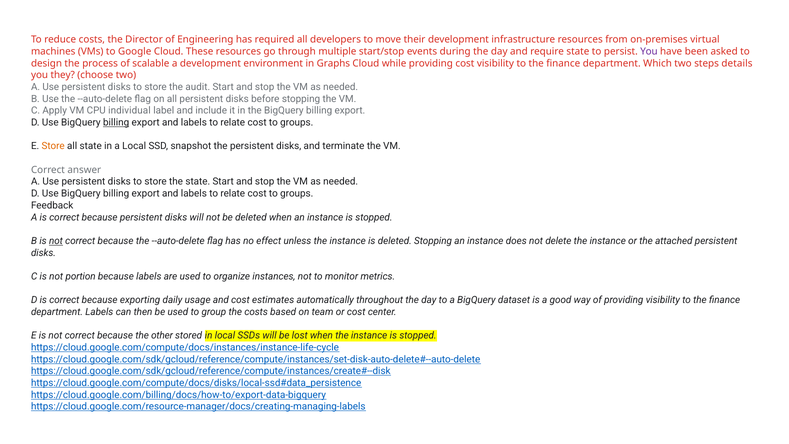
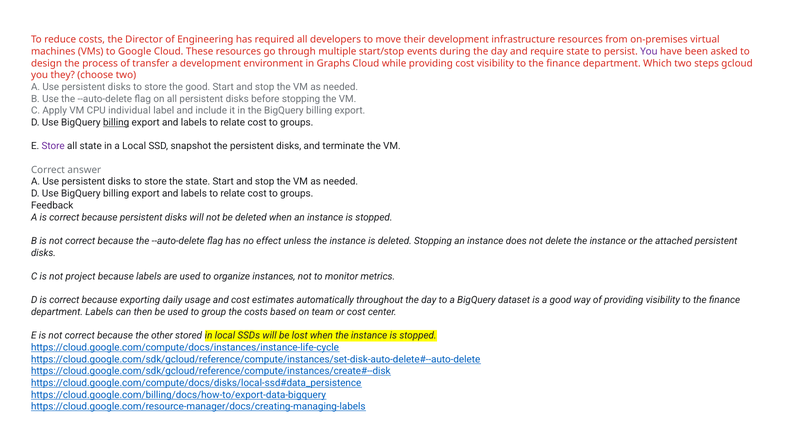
scalable: scalable -> transfer (151, 63)
details: details -> gcloud (737, 63)
the audit: audit -> good (198, 87)
Store colour: orange -> purple (53, 146)
not underline: present -> none (56, 241)
portion: portion -> project (81, 276)
